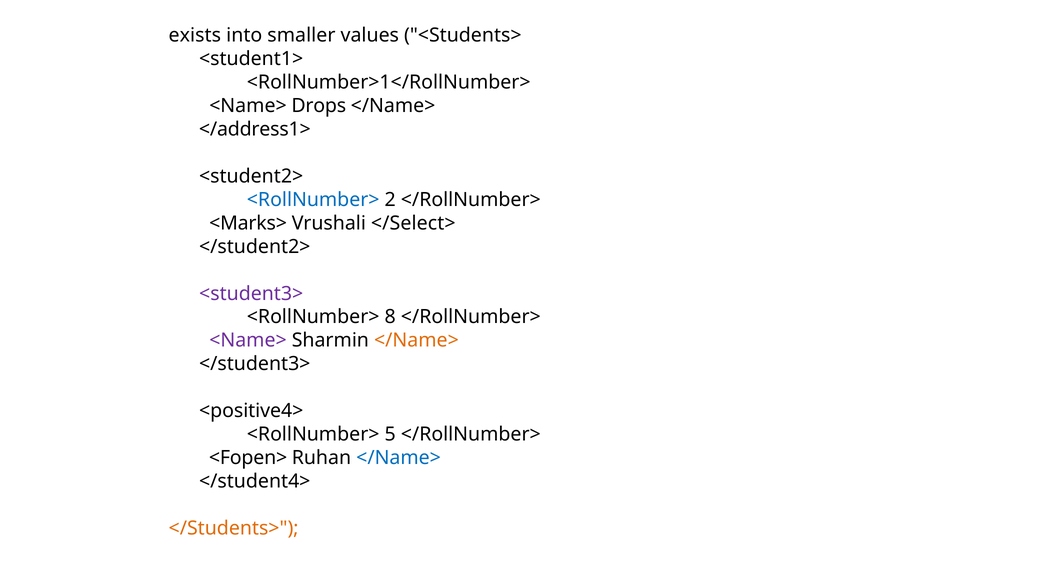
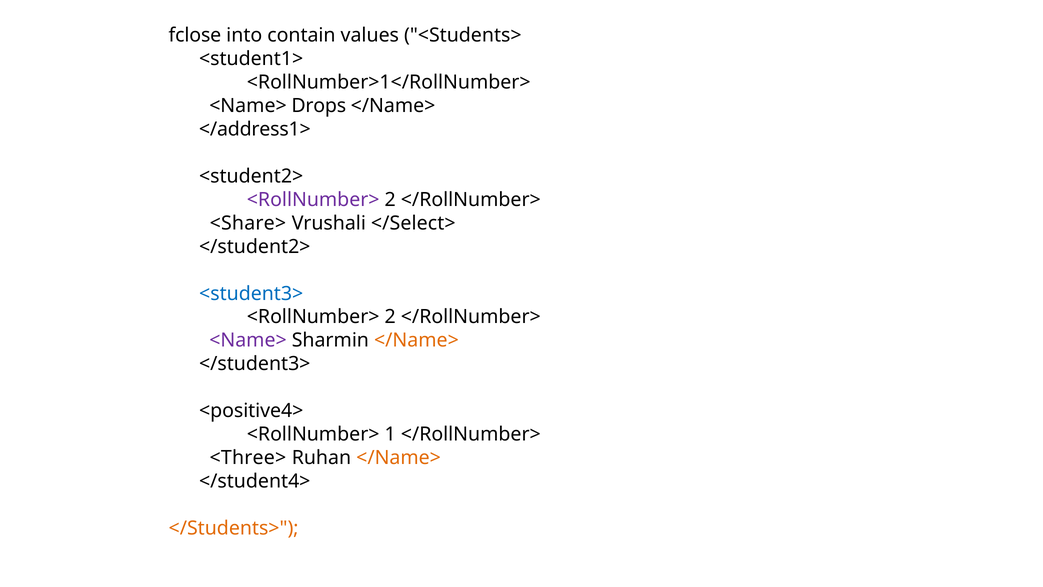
exists: exists -> fclose (195, 35)
smaller: smaller -> contain (301, 35)
<RollNumber> colour: blue -> purple (313, 200)
<Marks>: <Marks> -> <Share> (248, 223)
<student3> colour: purple -> blue (251, 293)
8: 8 -> 2 (390, 317)
5: 5 -> 1 (390, 434)
<Fopen>: <Fopen> -> <Three> (248, 458)
</Name> colour: blue -> orange (399, 458)
